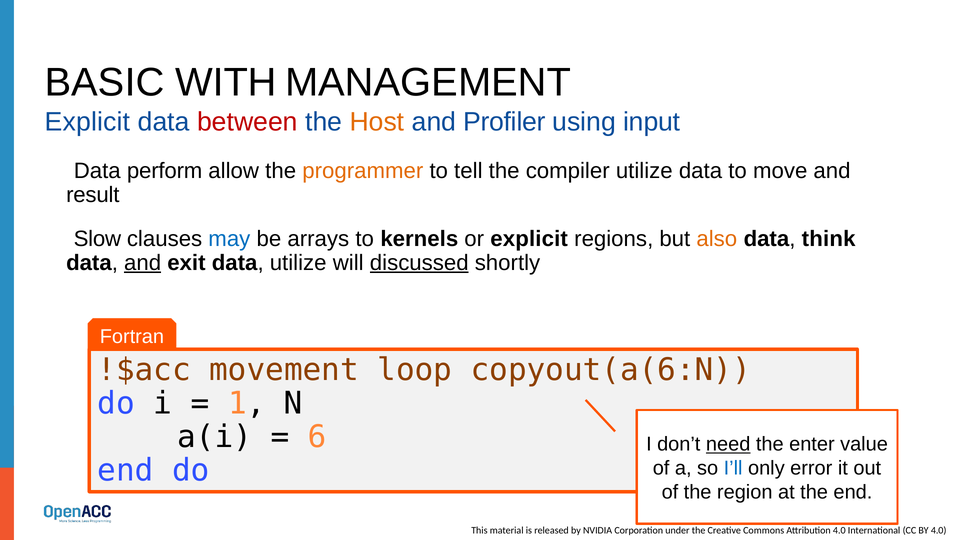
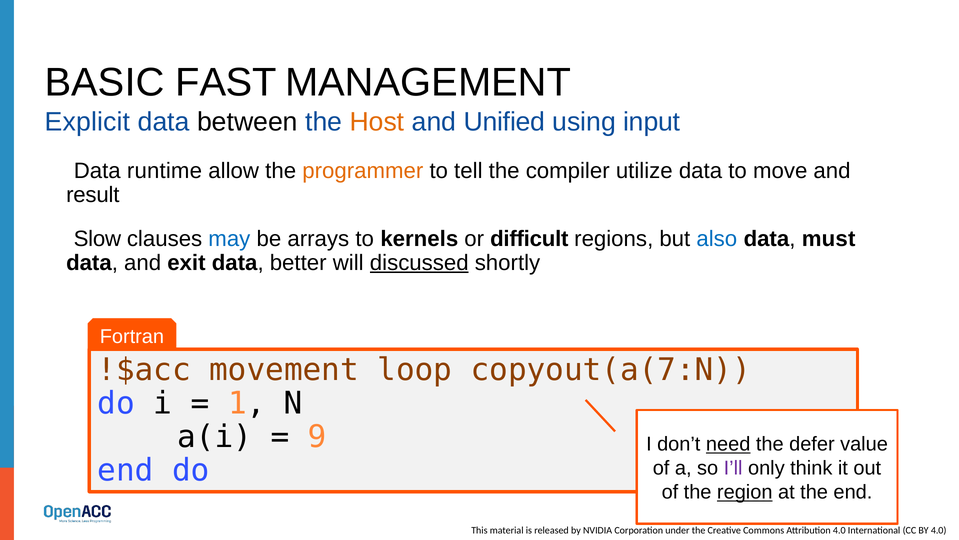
WITH: WITH -> FAST (226, 83)
between colour: red -> black (247, 122)
Profiler: Profiler -> Unified (504, 122)
perform: perform -> runtime (164, 171)
or explicit: explicit -> difficult (529, 239)
also colour: orange -> blue (717, 239)
think: think -> must (829, 239)
and underline: present -> none (143, 263)
data utilize: utilize -> better (298, 263)
copyout(a(6:N: copyout(a(6:N -> copyout(a(7:N (611, 369)
6: 6 -> 9 (317, 437)
enter: enter -> defer (812, 444)
I’ll colour: blue -> purple (733, 468)
error: error -> think (811, 468)
region underline: none -> present (745, 492)
